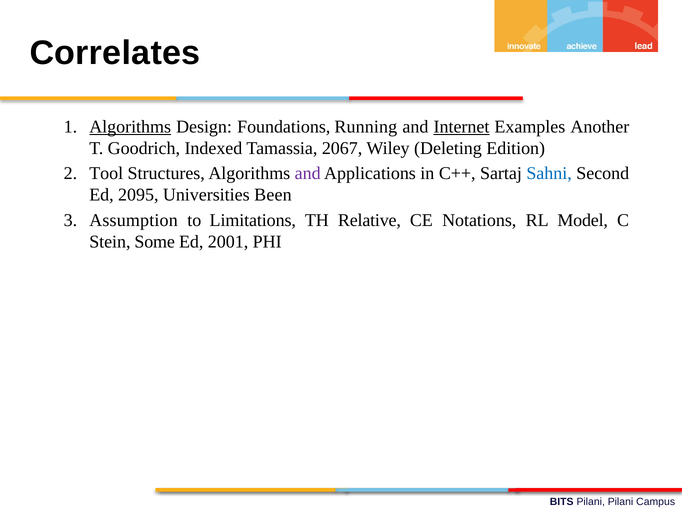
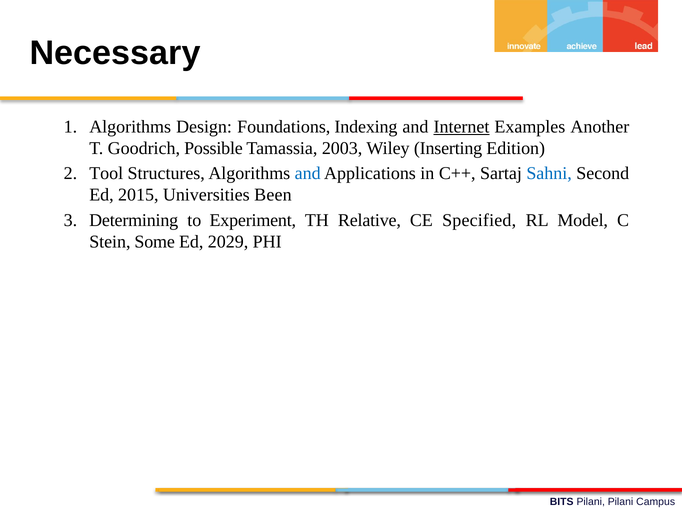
Correlates: Correlates -> Necessary (115, 53)
Algorithms underline: present -> none (130, 127)
Running: Running -> Indexing (366, 127)
Indexed: Indexed -> Possible (213, 148)
2067: 2067 -> 2003 (342, 148)
Deleting: Deleting -> Inserting (448, 148)
and colour: purple -> blue (308, 174)
2095: 2095 -> 2015 (138, 195)
Assumption: Assumption -> Determining (134, 220)
Limitations: Limitations -> Experiment (253, 220)
Notations: Notations -> Specified (479, 220)
2001: 2001 -> 2029 (228, 242)
